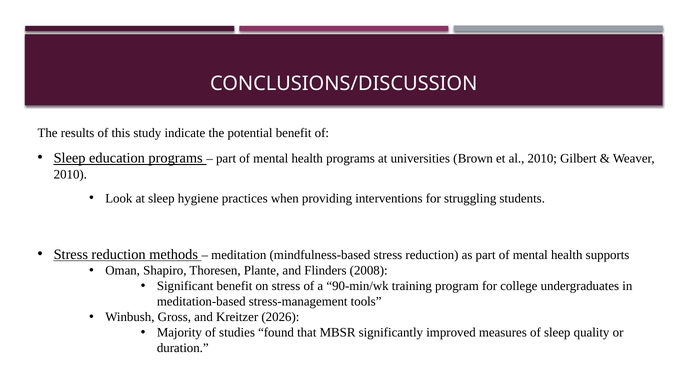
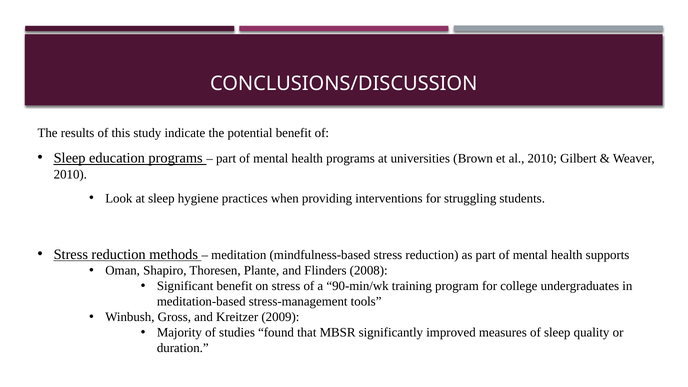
2026: 2026 -> 2009 (280, 317)
